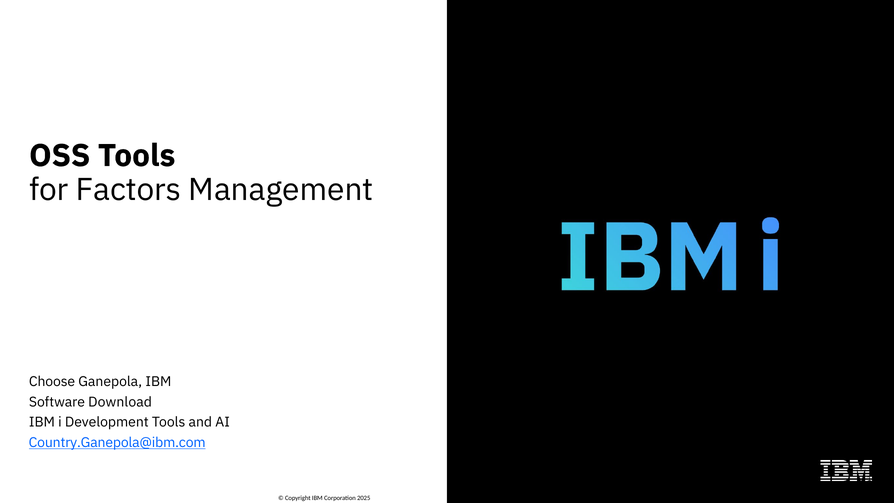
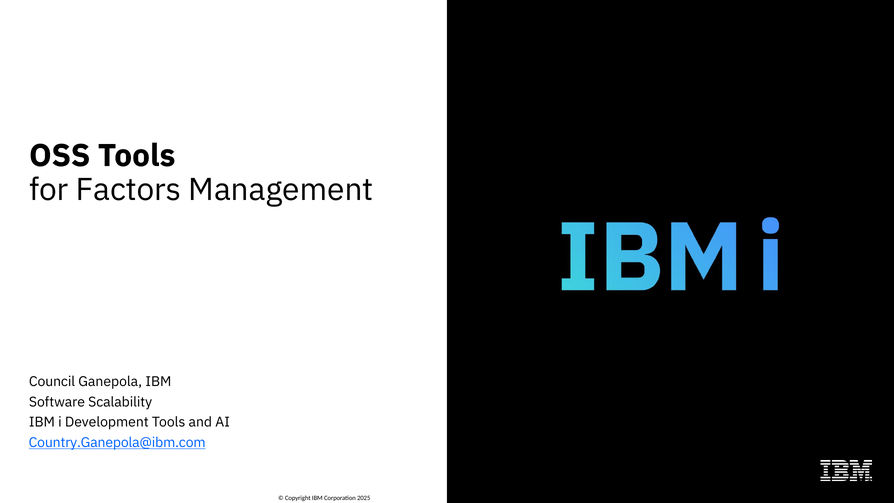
Choose: Choose -> Council (52, 382)
Download: Download -> Scalability (120, 402)
